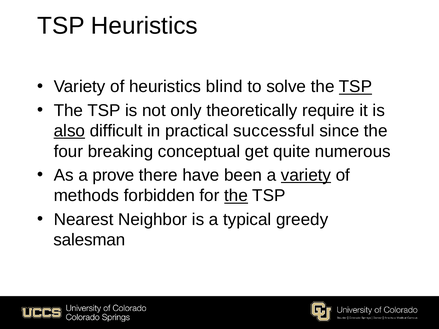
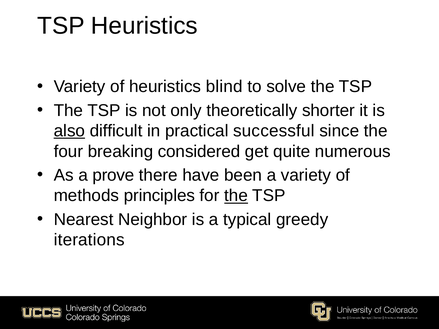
TSP underline: present -> none (355, 87)
require: require -> shorter (328, 111)
conceptual: conceptual -> considered (199, 152)
variety underline: present -> none (306, 175)
forbidden: forbidden -> principles (159, 196)
salesman: salesman -> iterations (89, 240)
